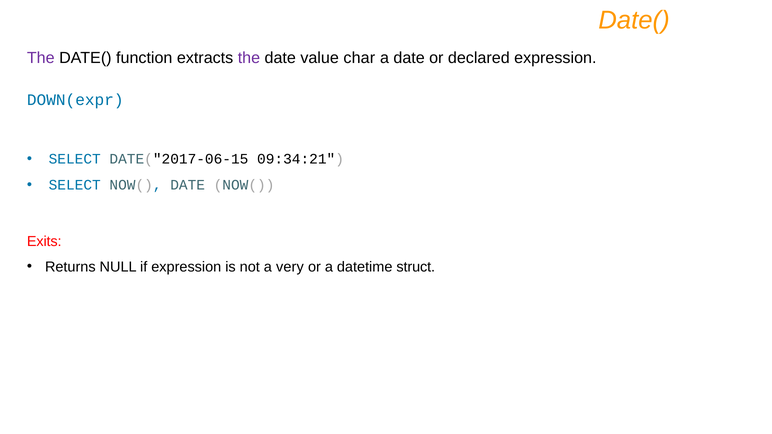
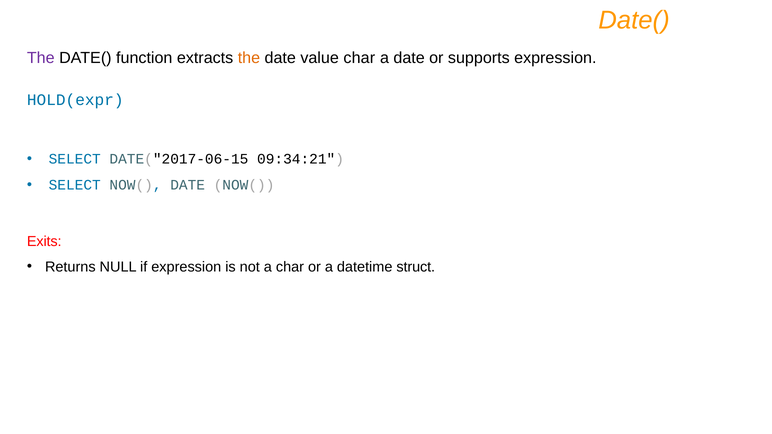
the colour: purple -> orange (249, 58)
declared: declared -> supports (479, 58)
DOWN(expr: DOWN(expr -> HOLD(expr (75, 100)
a very: very -> char (290, 267)
